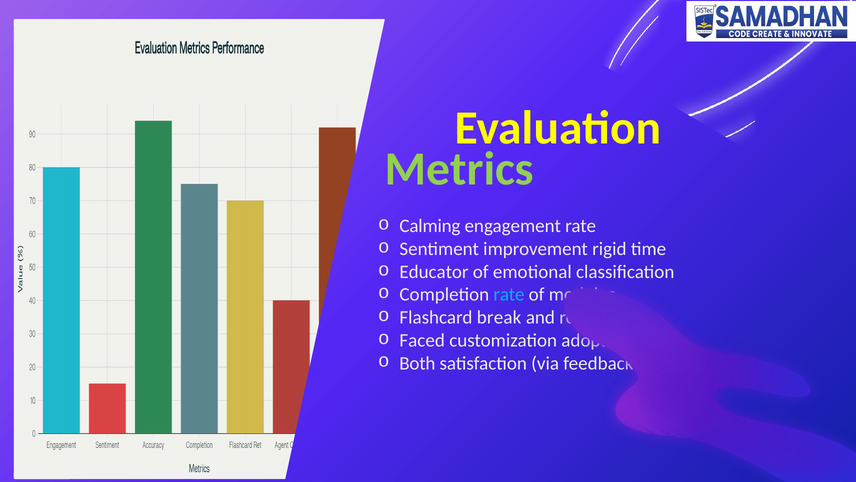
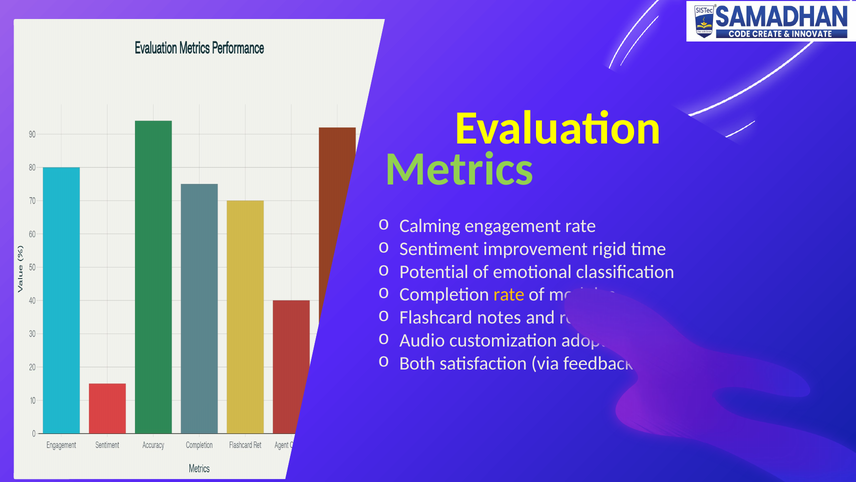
Educator: Educator -> Potential (434, 272)
rate colour: light blue -> yellow (509, 294)
break: break -> notes (499, 317)
Faced: Faced -> Audio (422, 340)
